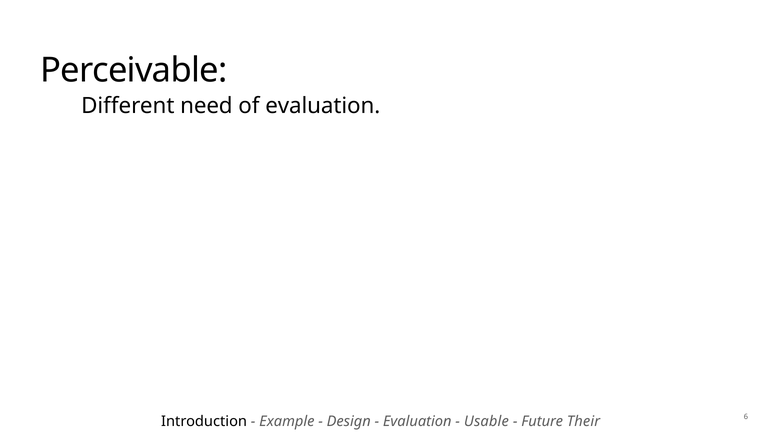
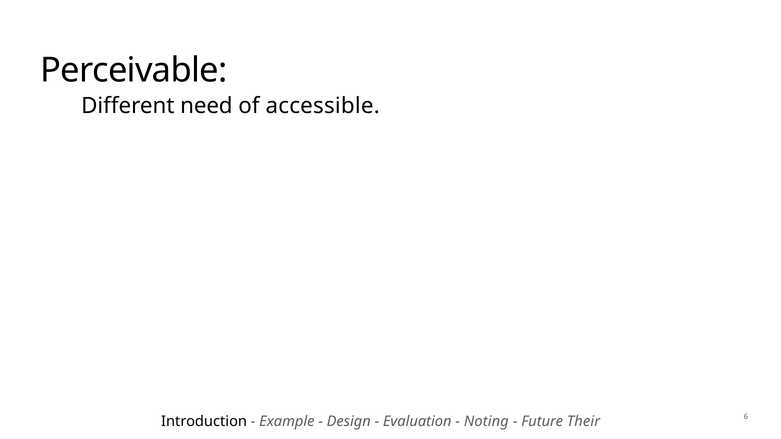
of evaluation: evaluation -> accessible (323, 106)
Usable: Usable -> Noting (486, 422)
